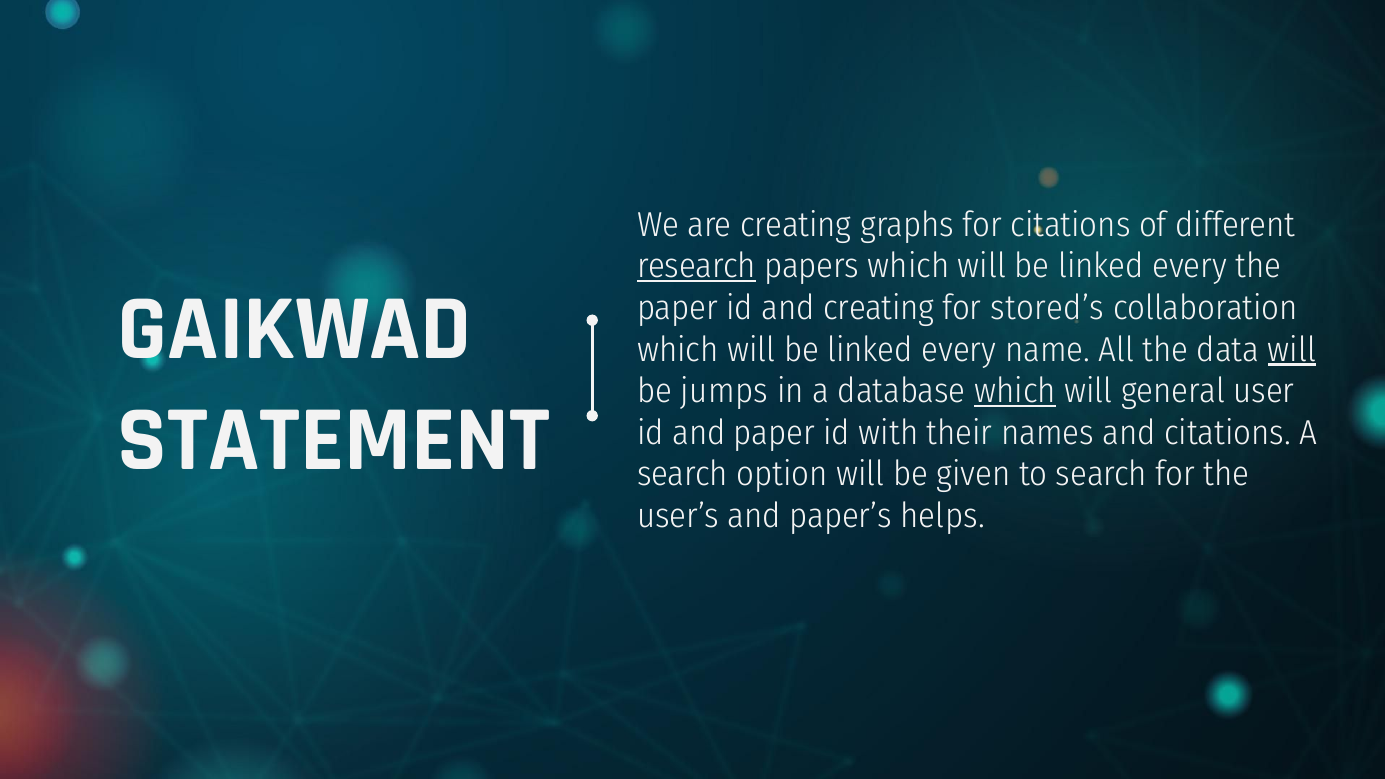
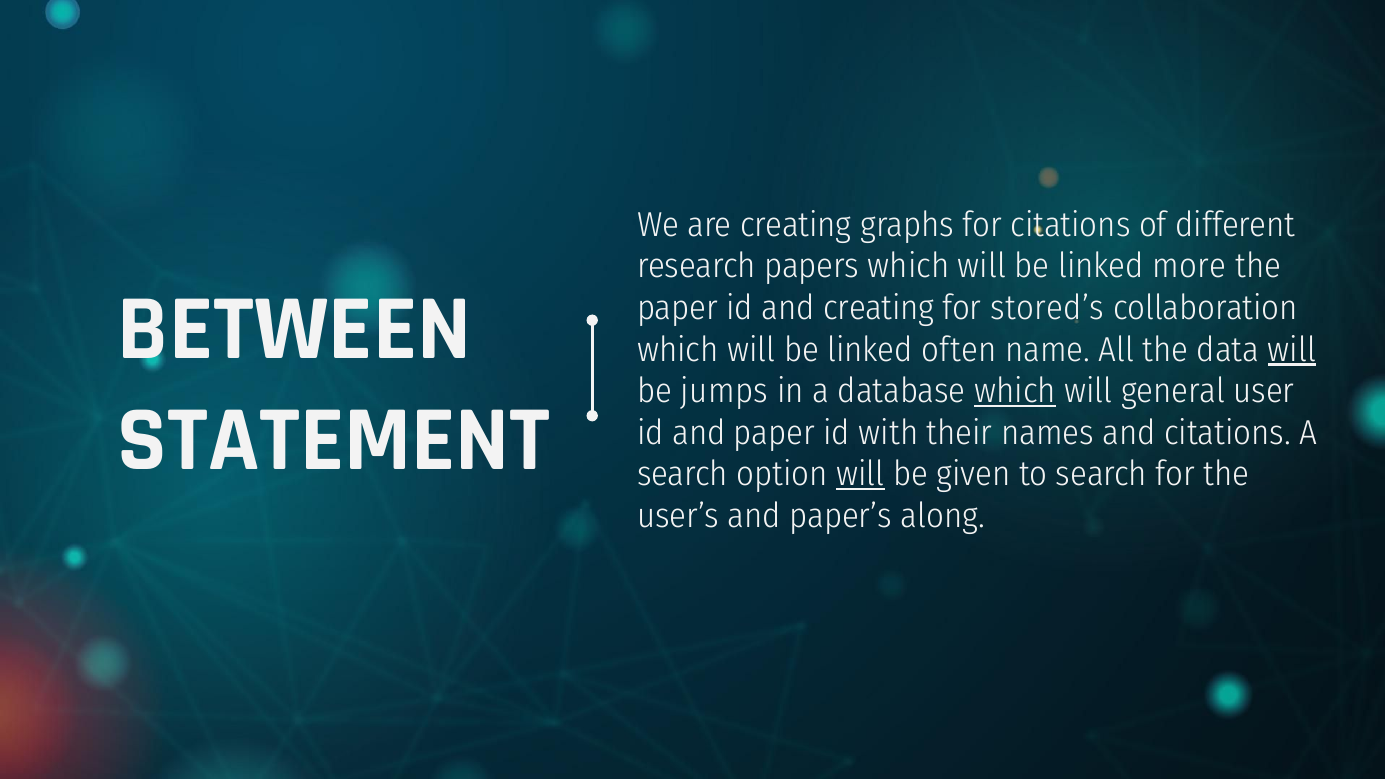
research underline: present -> none (697, 267)
every: every -> more (1190, 267)
GAIKWAD: GAIKWAD -> BETWEEN (295, 328)
every: every -> often (959, 350)
will underline: none -> present (861, 474)
helps: helps -> along (943, 516)
